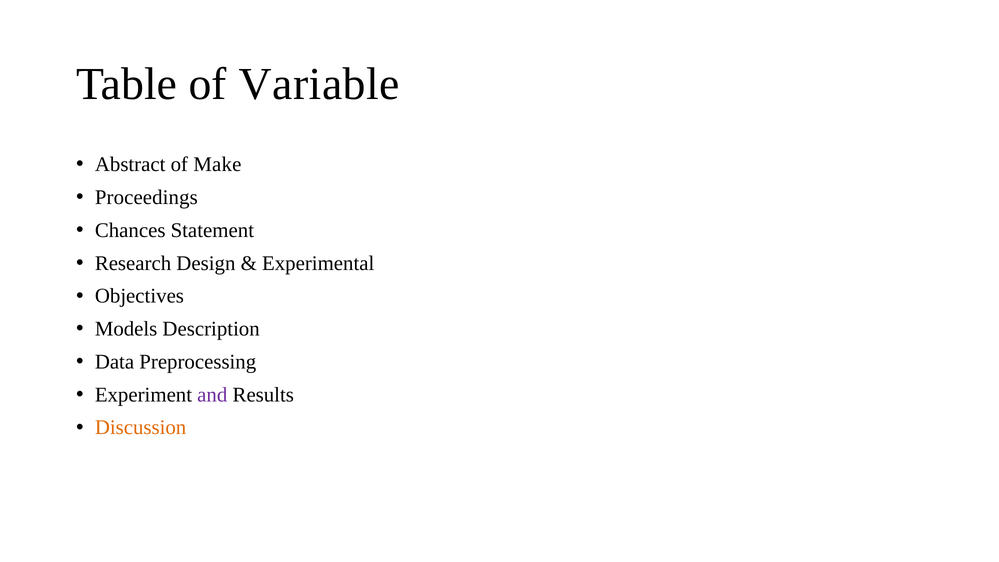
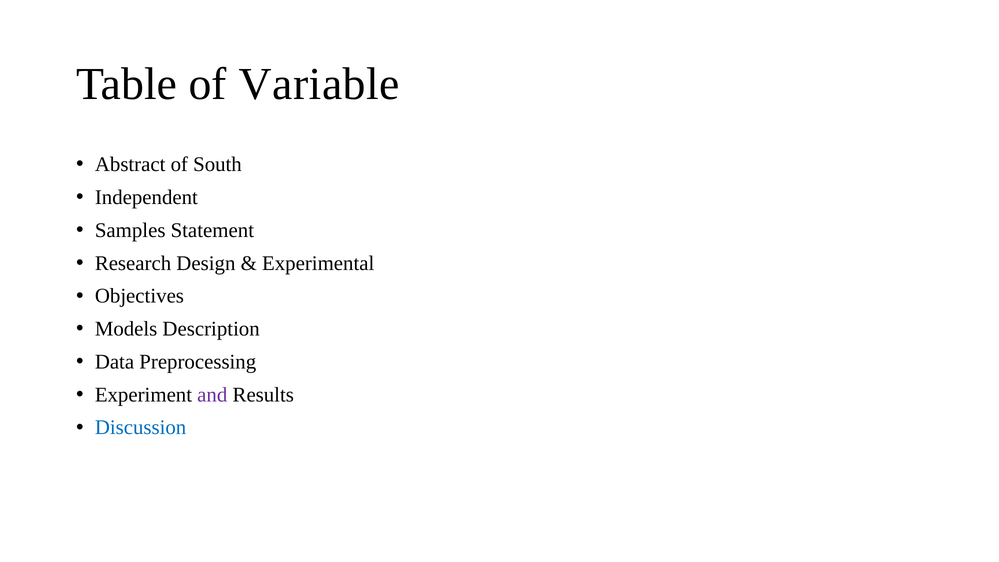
Make: Make -> South (217, 164)
Proceedings: Proceedings -> Independent (146, 197)
Chances: Chances -> Samples (130, 230)
Discussion colour: orange -> blue (141, 428)
